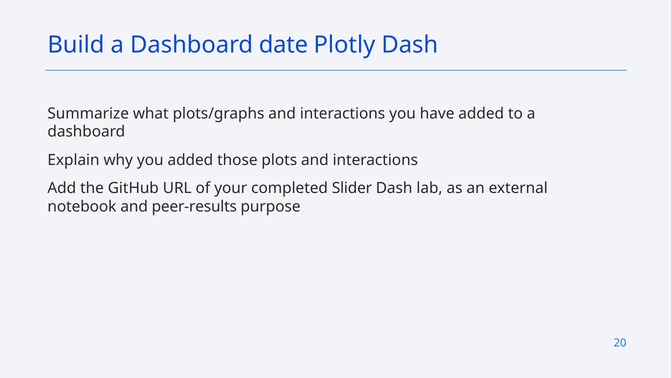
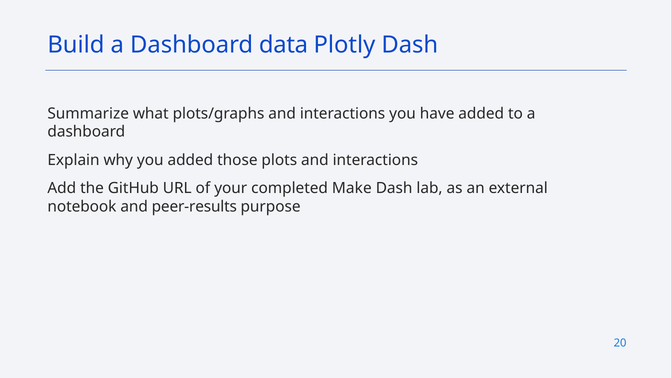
date: date -> data (283, 45)
Slider: Slider -> Make (352, 188)
